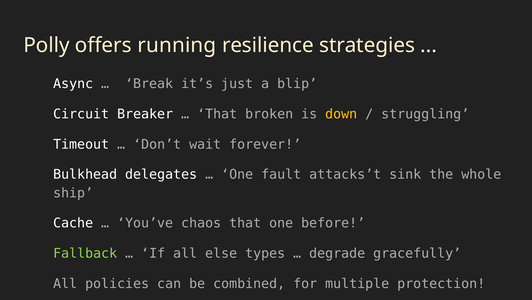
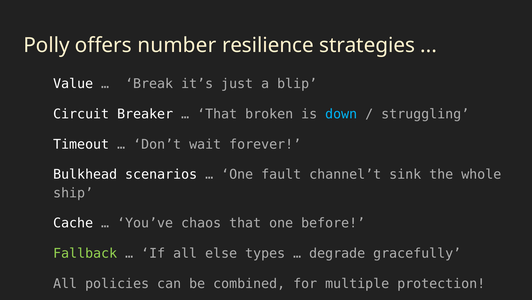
running: running -> number (177, 45)
Async: Async -> Value (73, 84)
down colour: yellow -> light blue (341, 114)
delegates: delegates -> scenarios (161, 174)
attacks’t: attacks’t -> channel’t (345, 174)
